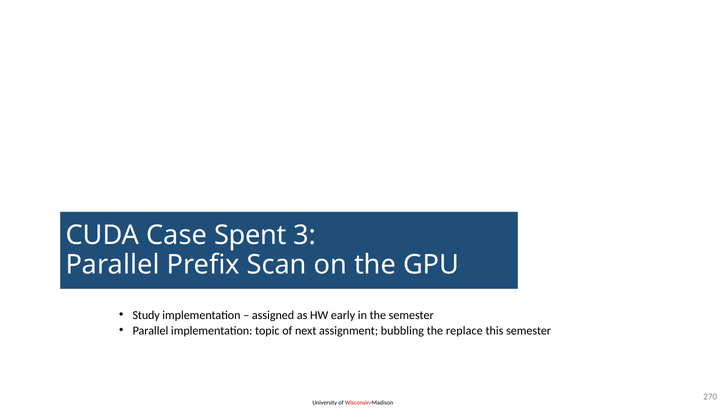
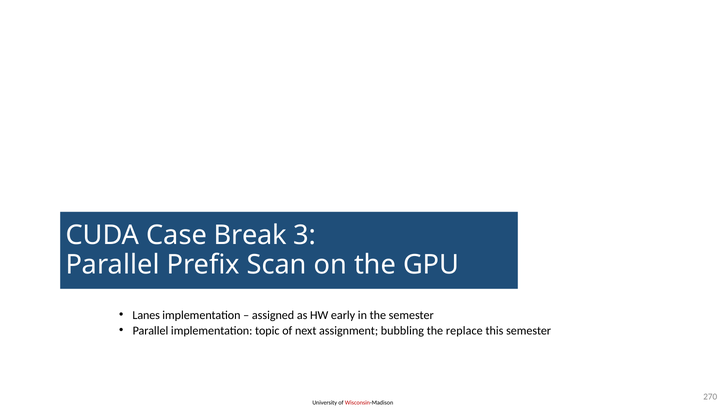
Spent: Spent -> Break (250, 235)
Study: Study -> Lanes (146, 315)
